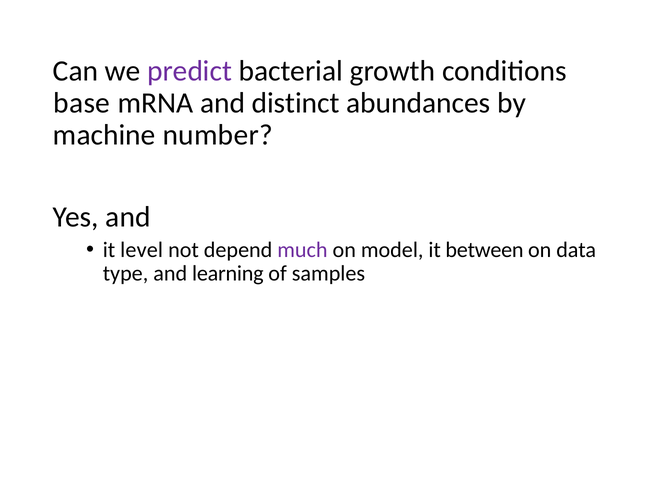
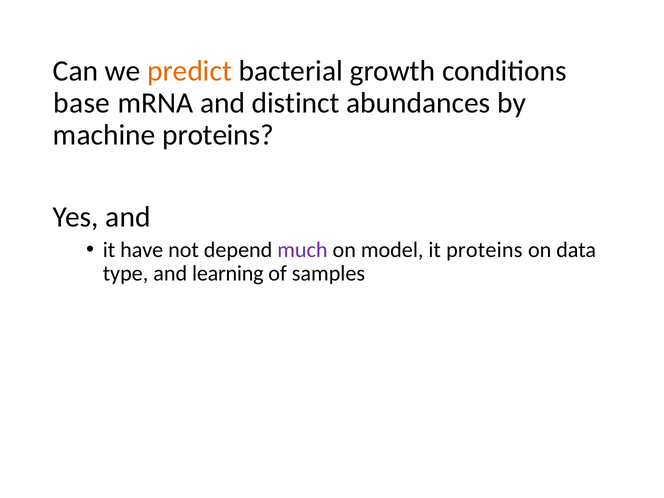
predict colour: purple -> orange (190, 71)
machine number: number -> proteins (218, 135)
level: level -> have (142, 250)
it between: between -> proteins (484, 250)
